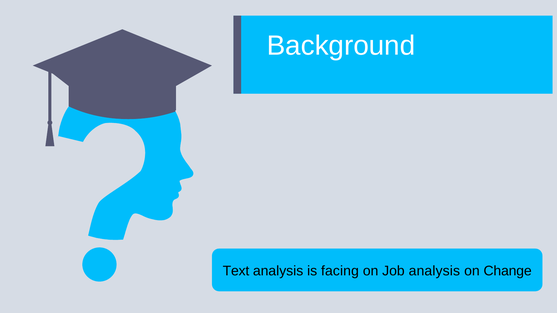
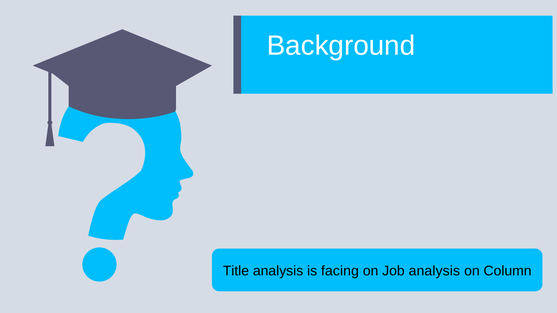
Text: Text -> Title (236, 271)
Change: Change -> Column (508, 271)
